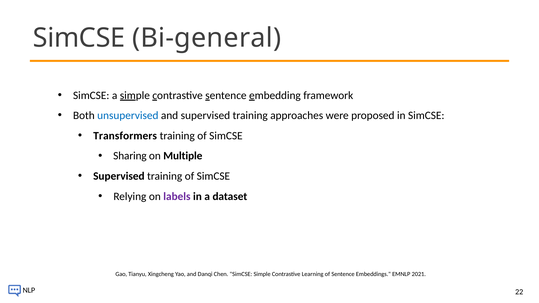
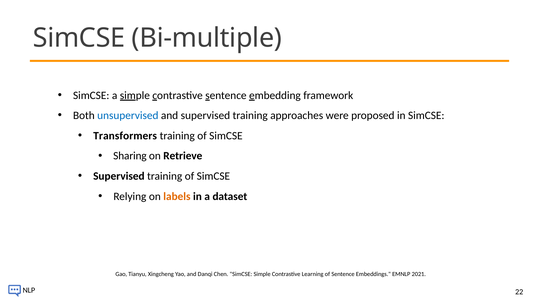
Bi-general: Bi-general -> Bi-multiple (207, 38)
Multiple: Multiple -> Retrieve (183, 156)
labels colour: purple -> orange (177, 196)
